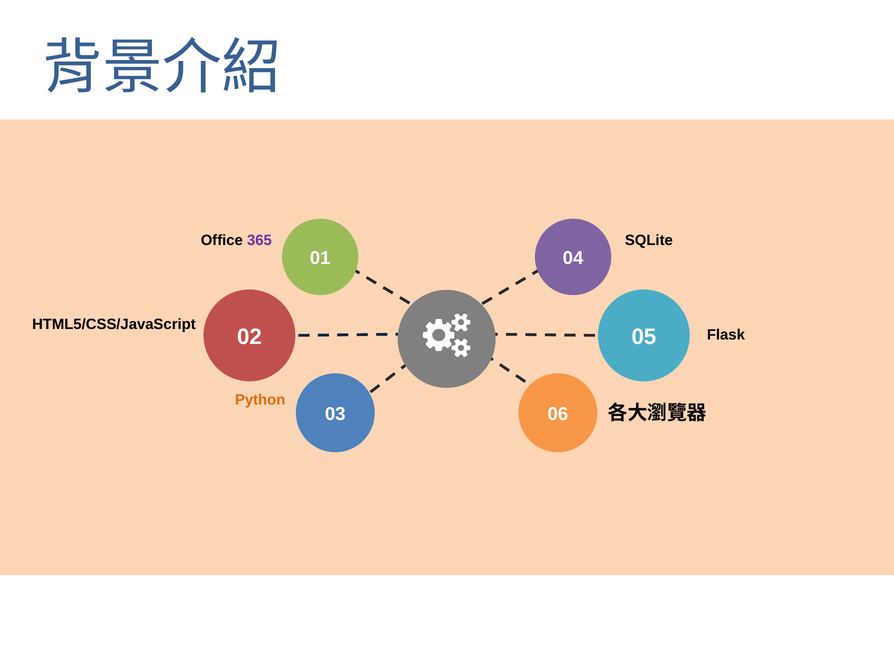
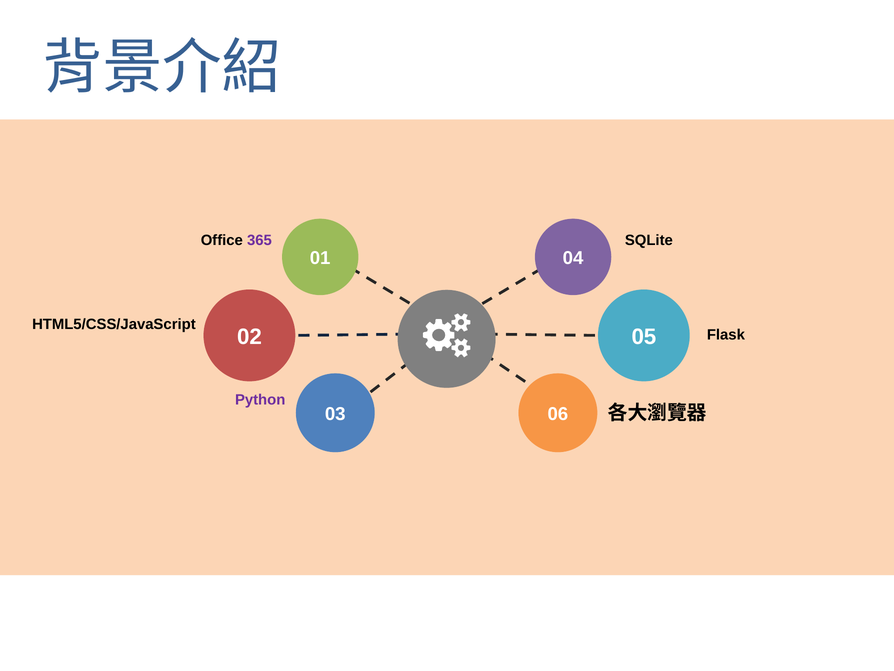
Python colour: orange -> purple (260, 399)
